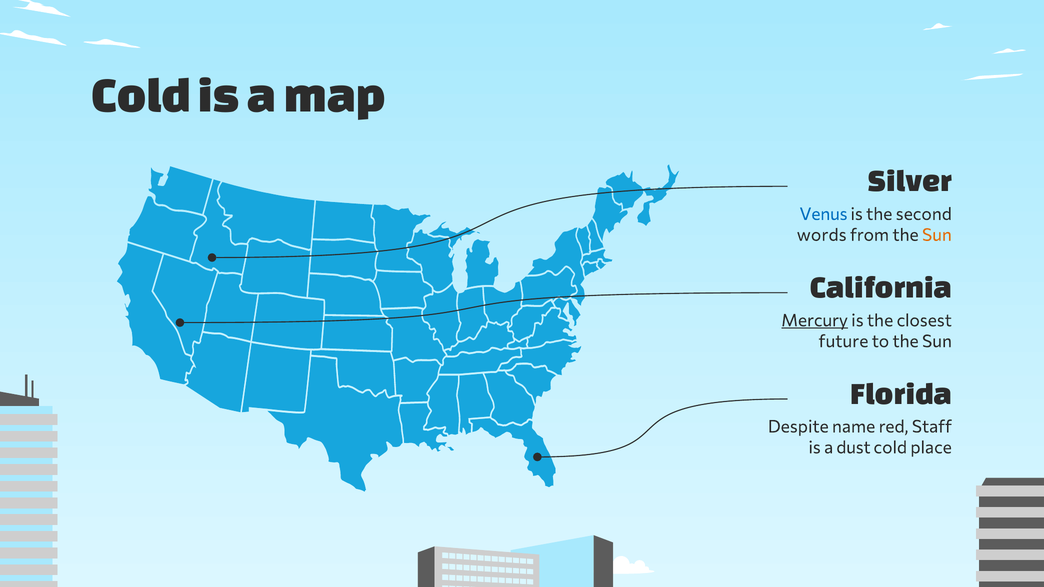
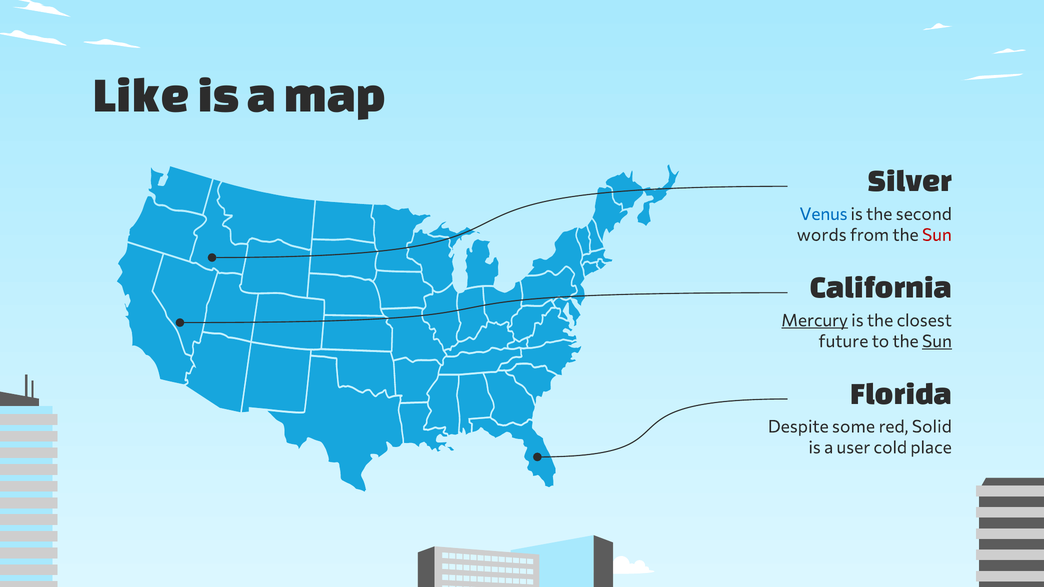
Cold: Cold -> Like (141, 95)
Sun colour: orange -> red (937, 235)
Sun underline: none -> present (937, 342)
name: name -> some (853, 427)
Staff: Staff -> Solid (932, 427)
dust: dust -> user (853, 448)
